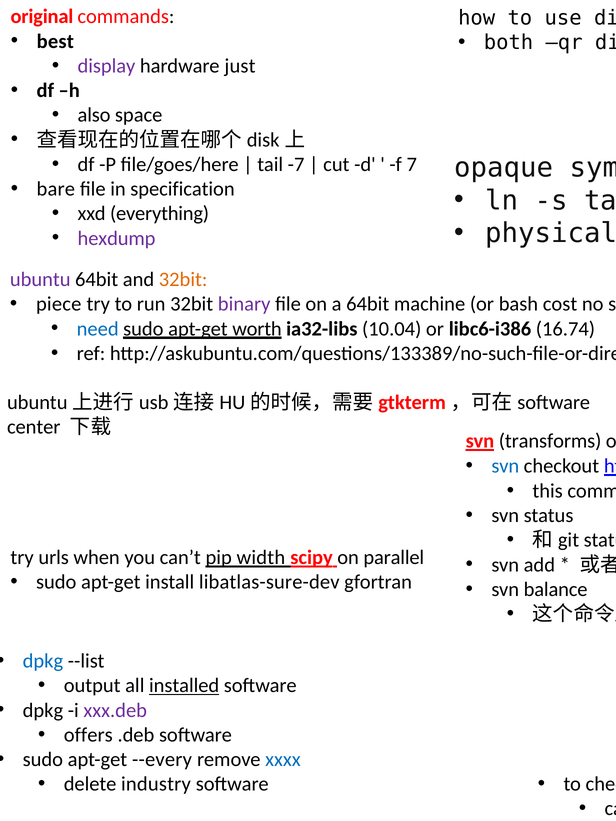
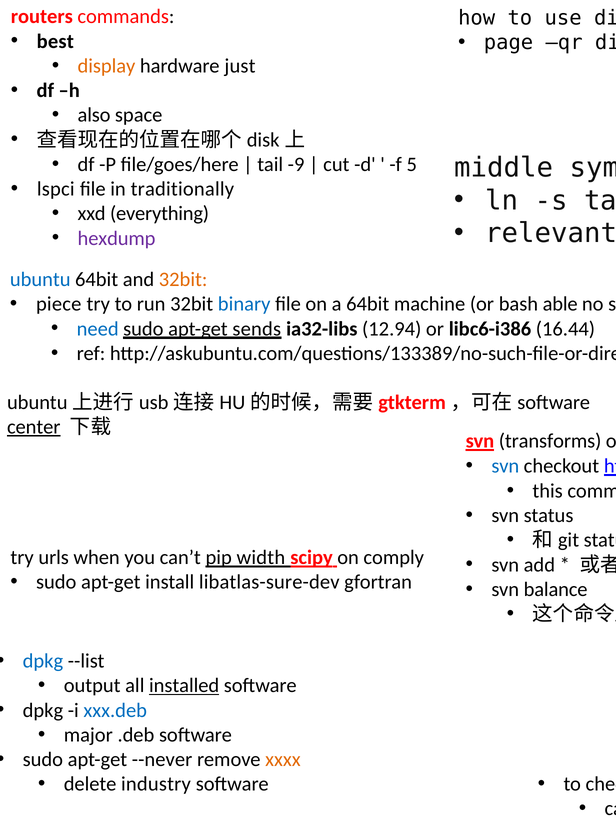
original: original -> routers (42, 17)
both: both -> page (509, 43)
display colour: purple -> orange (106, 66)
-7: -7 -> -9 (296, 164)
7: 7 -> 5 (412, 164)
opaque: opaque -> middle (504, 168)
bare: bare -> lspci (56, 189)
specification: specification -> traditionally (182, 189)
physical: physical -> relevant (551, 233)
ubuntu colour: purple -> blue (40, 280)
binary colour: purple -> blue (244, 304)
cost: cost -> able (560, 304)
worth: worth -> sends (257, 329)
10.04: 10.04 -> 12.94 (392, 329)
16.74: 16.74 -> 16.44 (565, 329)
center underline: none -> present (34, 427)
parallel: parallel -> comply (394, 558)
xxx.deb colour: purple -> blue (115, 711)
offers: offers -> major (88, 735)
--every: --every -> --never (162, 760)
xxxx colour: blue -> orange (283, 760)
